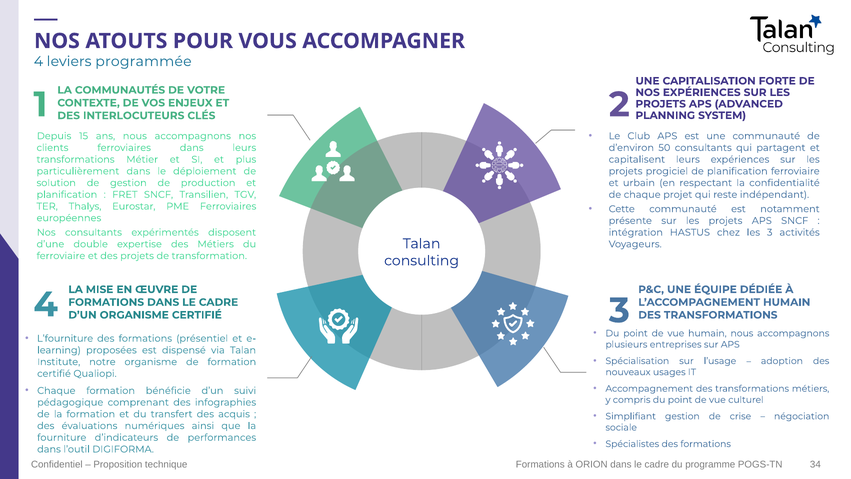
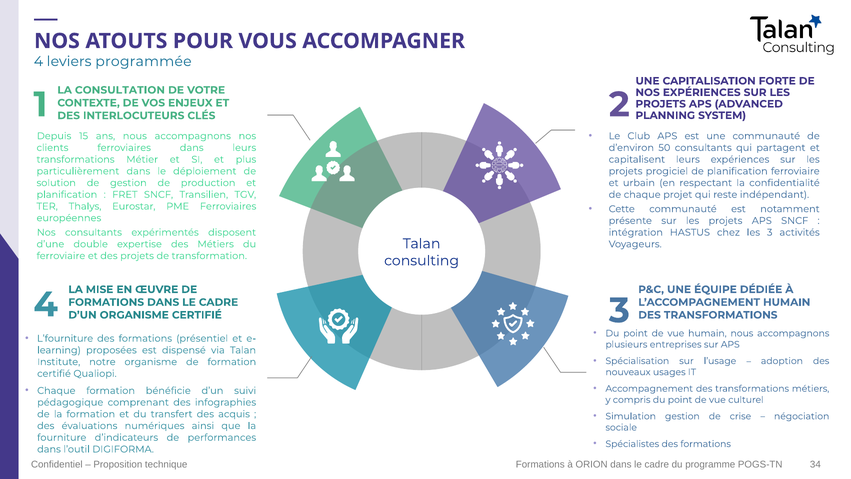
COMMUNAUTÉS: COMMUNAUTÉS -> CONSULTATION (120, 90)
Simplifiant: Simplifiant -> Simulation (631, 416)
